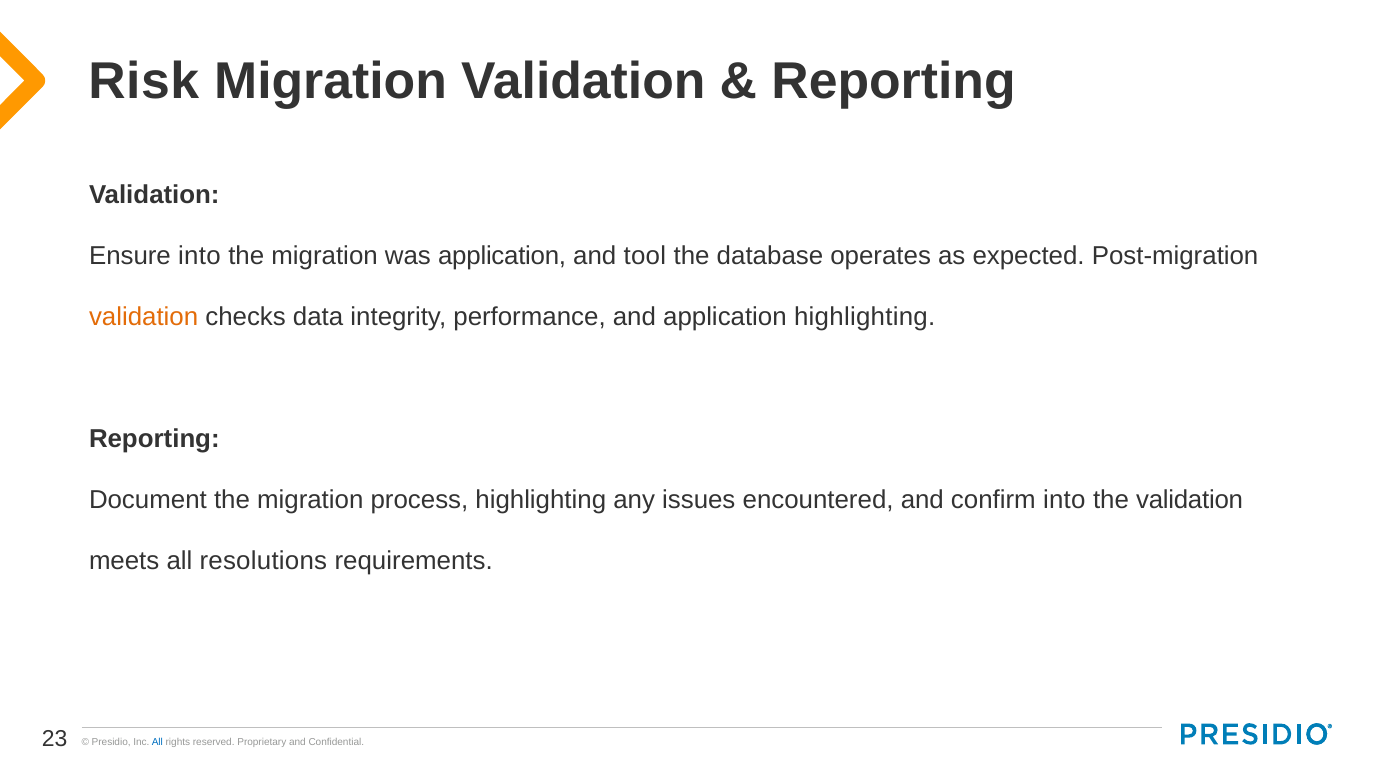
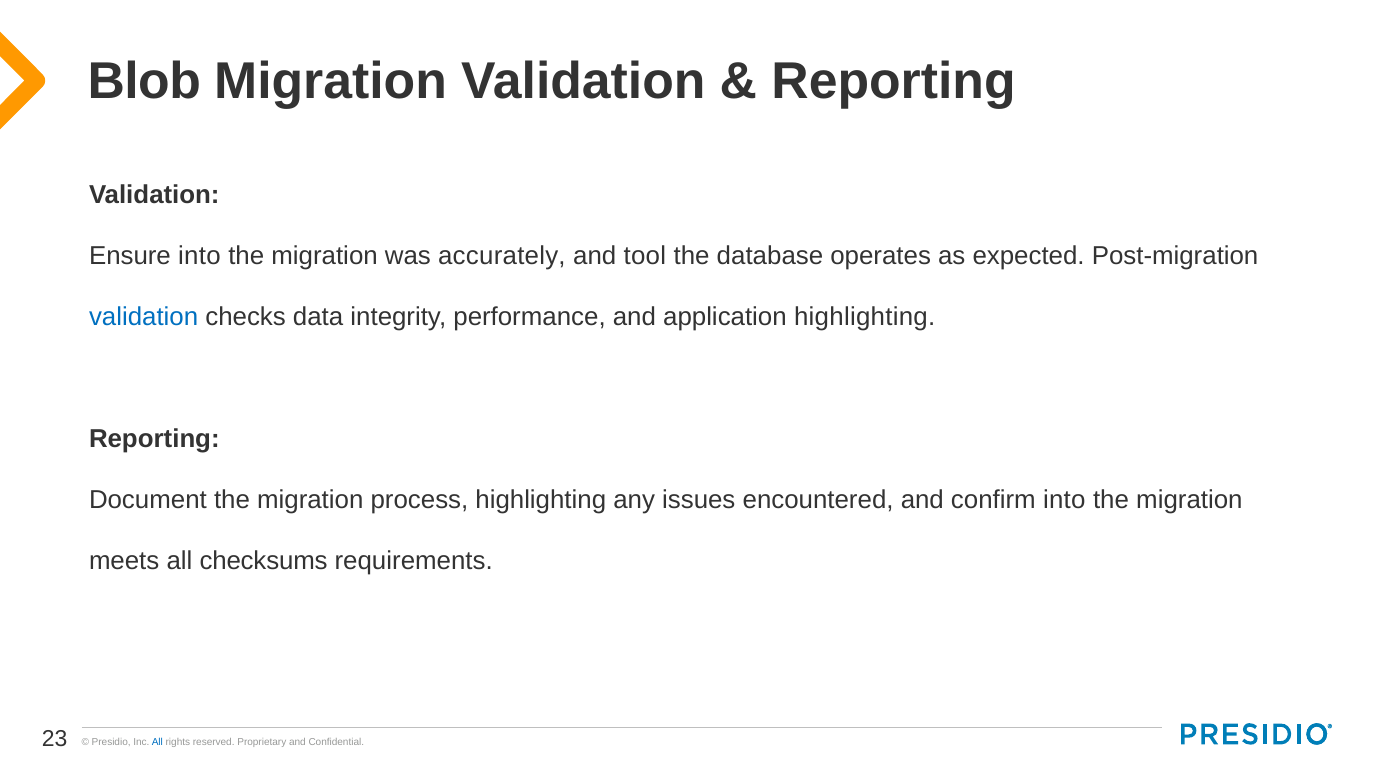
Risk: Risk -> Blob (144, 82)
was application: application -> accurately (502, 256)
validation colour: orange -> blue (144, 317)
validation: validation -> migration (1189, 500)
resolutions: resolutions -> checksums (264, 561)
